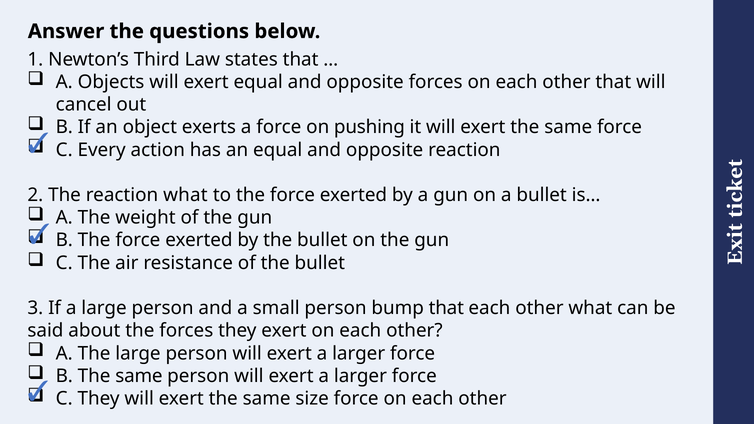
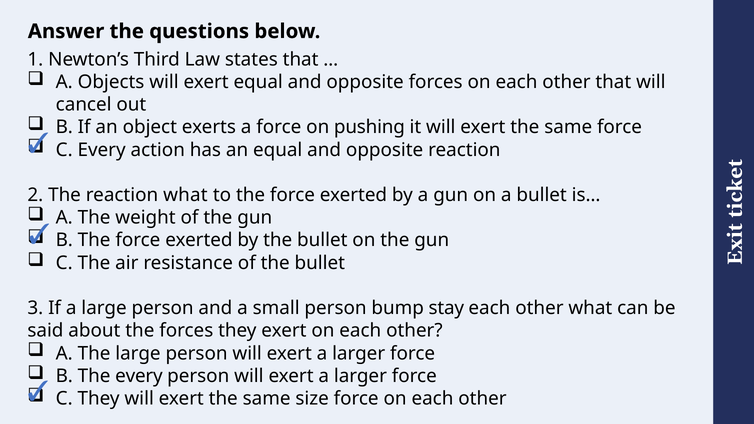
bump that: that -> stay (446, 308)
B The same: same -> every (139, 376)
